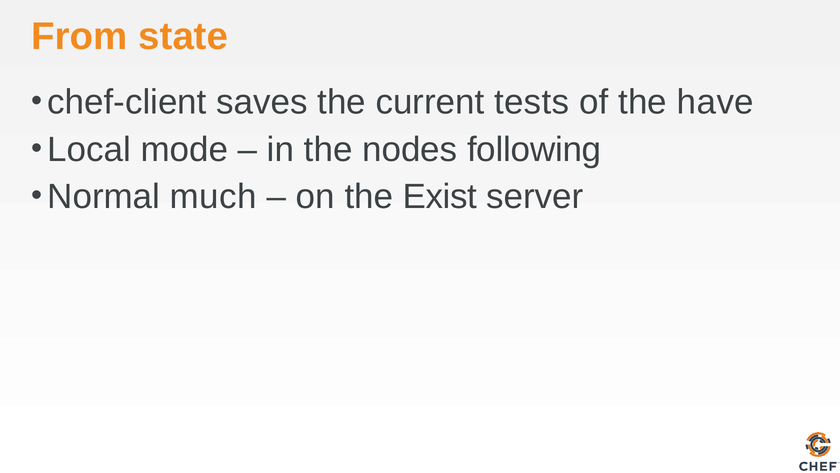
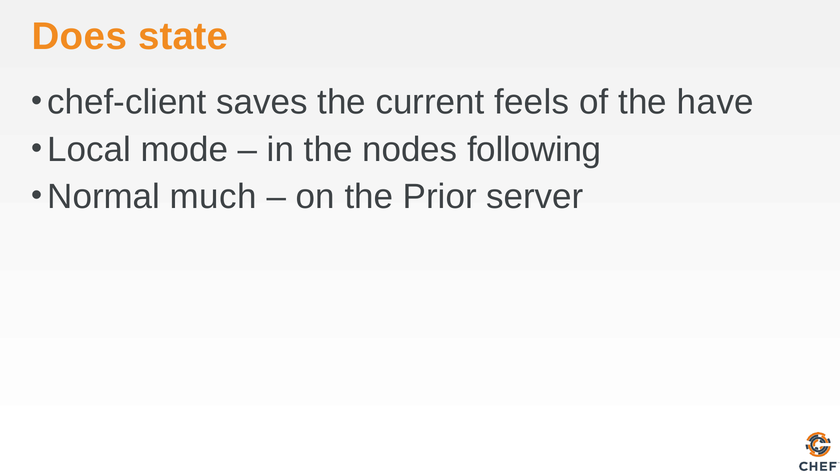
From: From -> Does (79, 36)
tests: tests -> feels (532, 102)
Exist: Exist -> Prior (440, 197)
